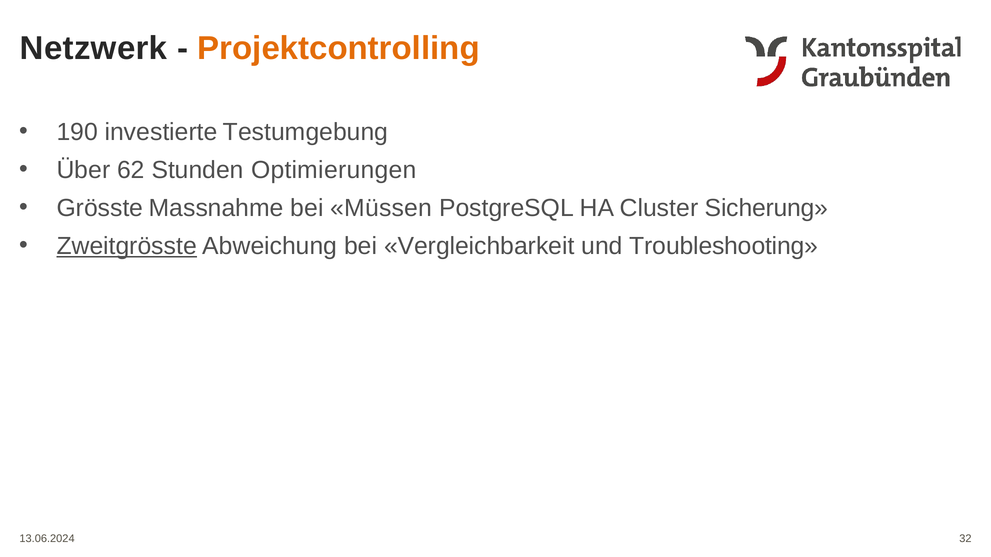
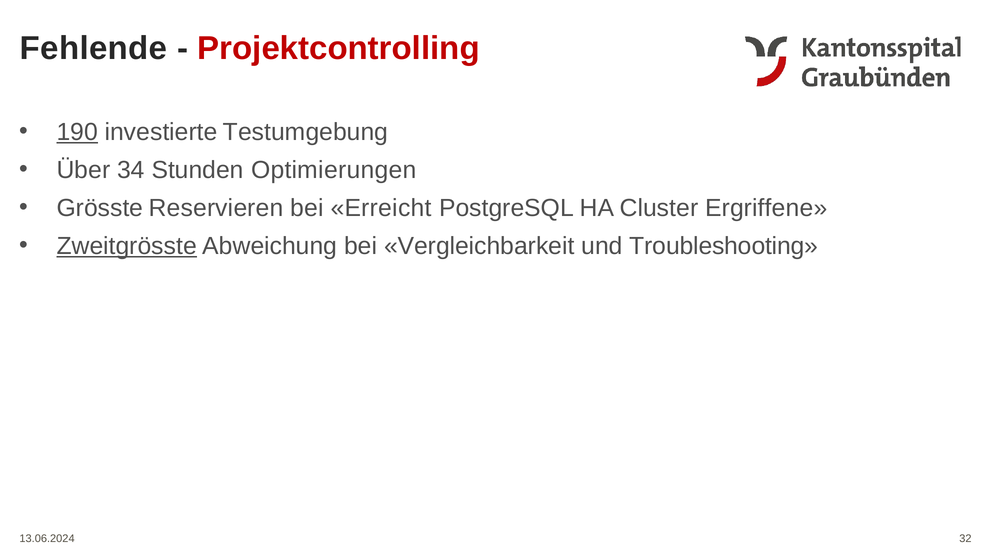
Netzwerk: Netzwerk -> Fehlende (94, 48)
Projektcontrolling colour: orange -> red (339, 48)
190 underline: none -> present (77, 132)
62: 62 -> 34 (131, 170)
Massnahme: Massnahme -> Reservieren (216, 208)
Müssen: Müssen -> Erreicht (381, 208)
Sicherung: Sicherung -> Ergriffene (766, 208)
